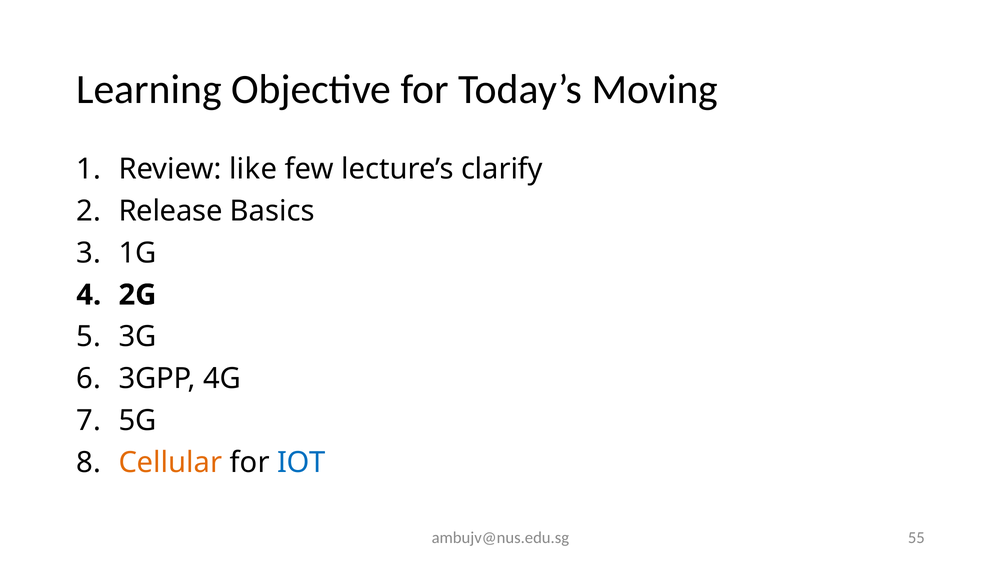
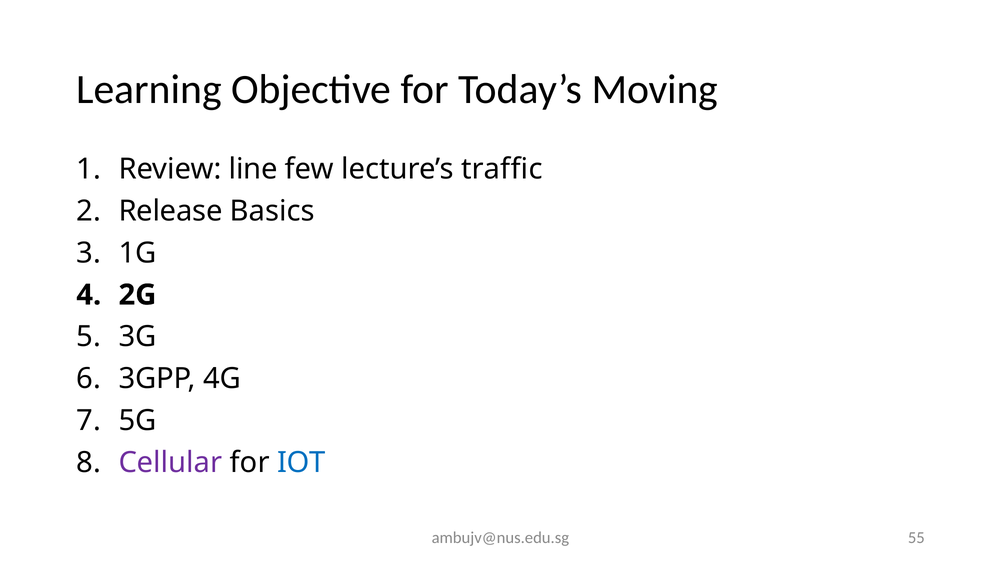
like: like -> line (253, 169)
clarify: clarify -> traffic (502, 169)
Cellular colour: orange -> purple (170, 463)
